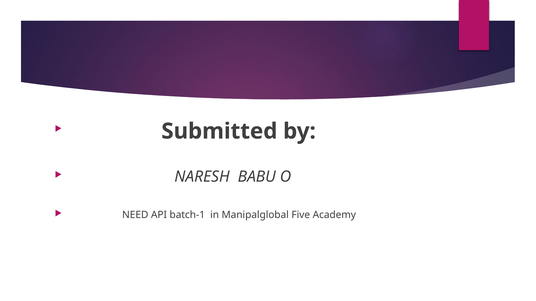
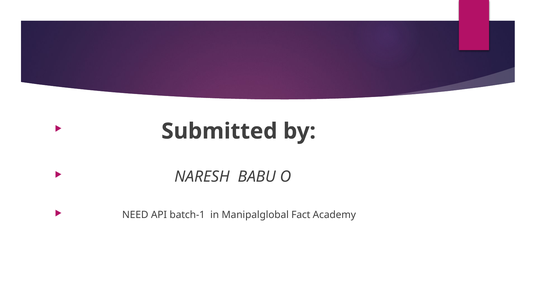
Five: Five -> Fact (301, 215)
